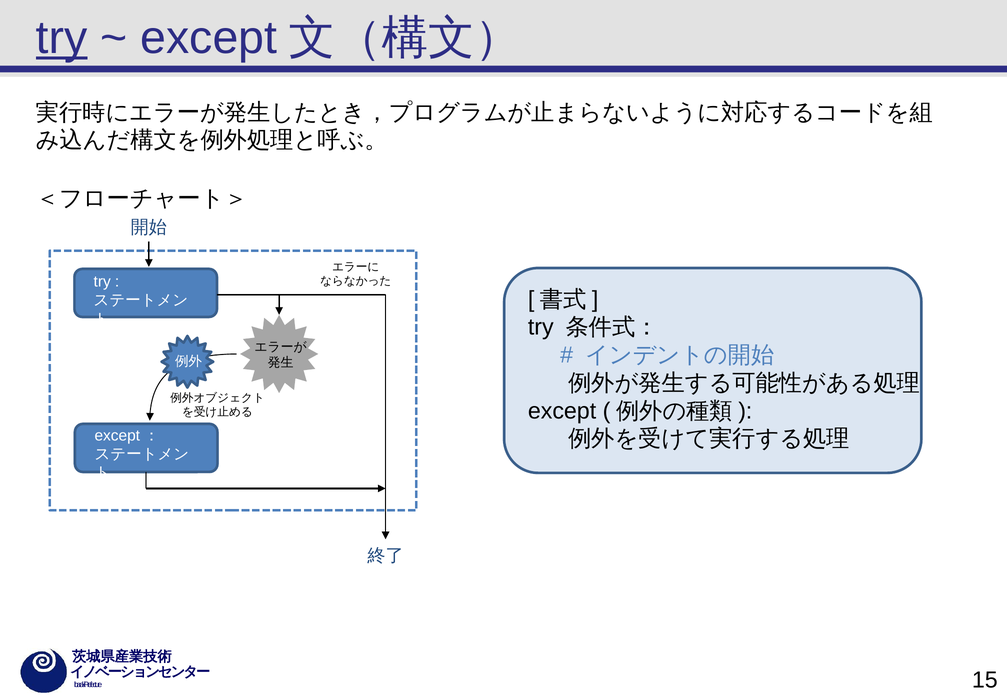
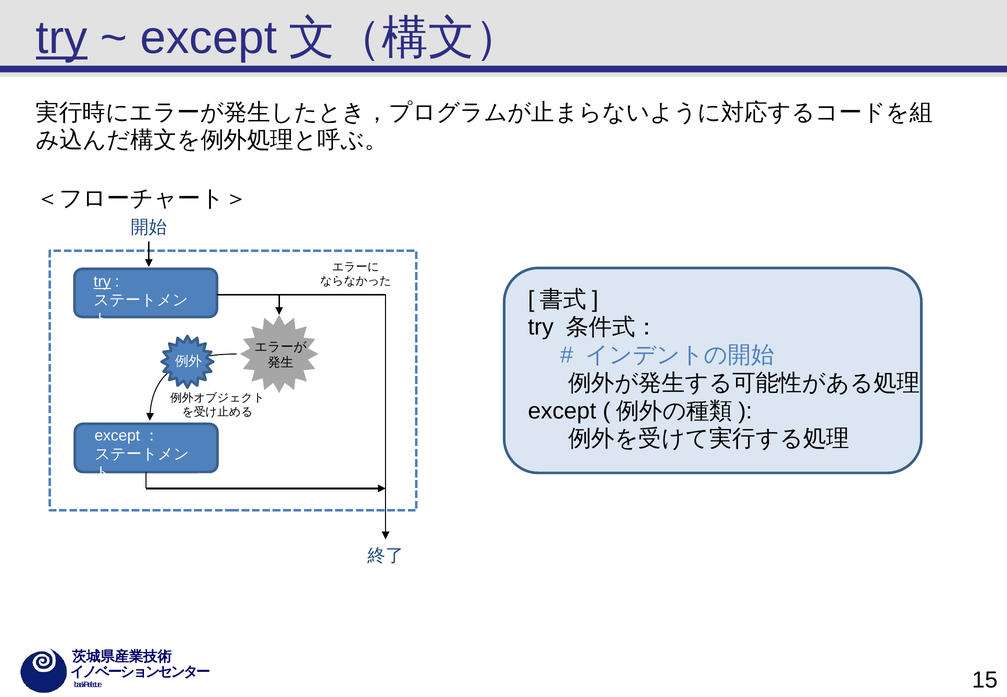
try underline: none -> present (102, 282)
